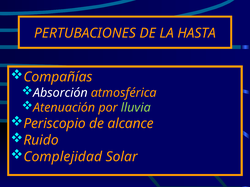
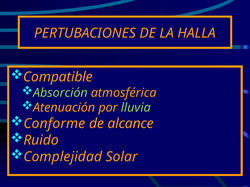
HASTA: HASTA -> HALLA (197, 33)
Compañías: Compañías -> Compatible (58, 77)
Absorción colour: white -> light green (60, 93)
Periscopio: Periscopio -> Conforme (54, 124)
